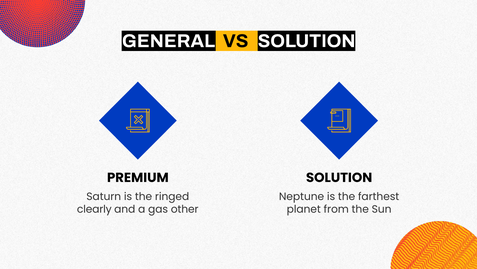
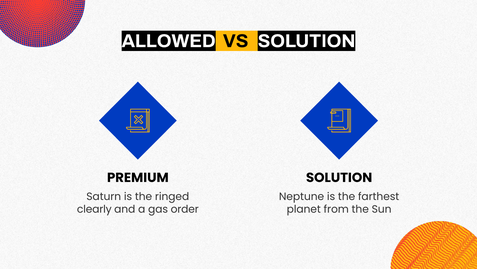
GENERAL: GENERAL -> ALLOWED (169, 41)
other: other -> order (185, 209)
